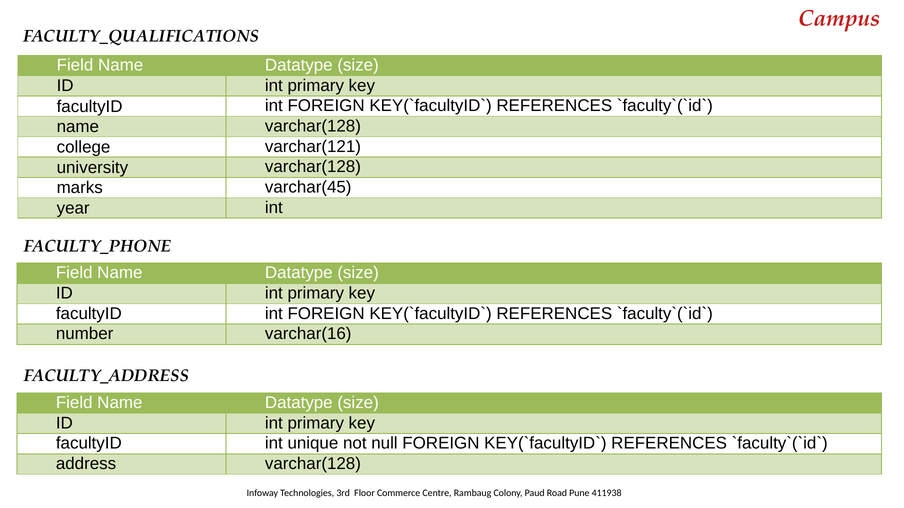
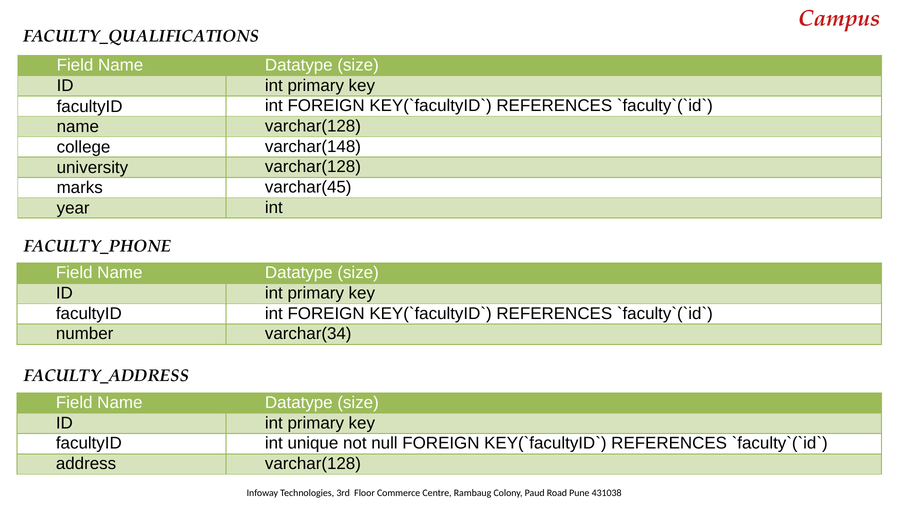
varchar(121: varchar(121 -> varchar(148 (313, 147)
varchar(16: varchar(16 -> varchar(34 (308, 334)
411938: 411938 -> 431038 (607, 494)
